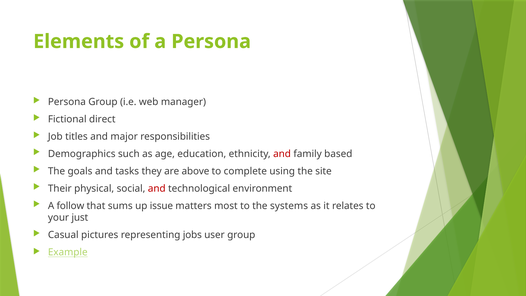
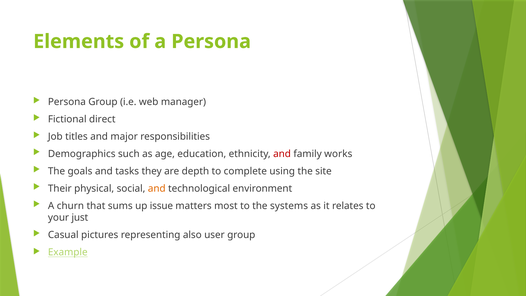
based: based -> works (338, 154)
above: above -> depth (195, 171)
and colour: red -> orange (157, 188)
follow: follow -> churn (70, 206)
jobs: jobs -> also (192, 235)
